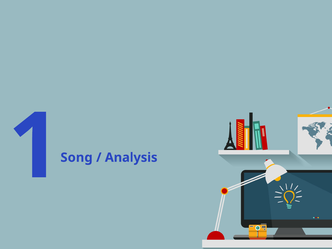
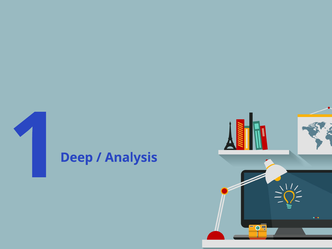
Song: Song -> Deep (77, 158)
